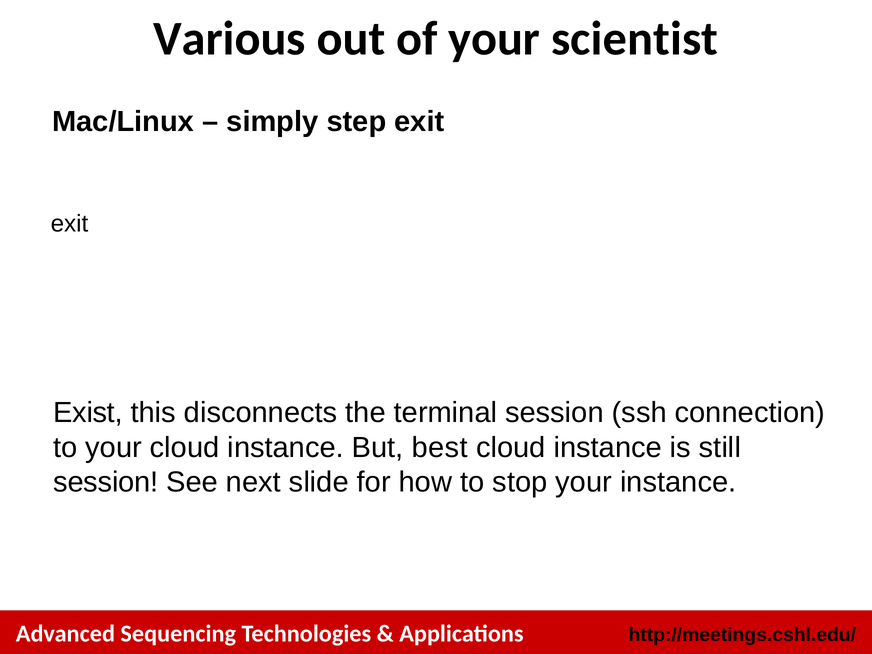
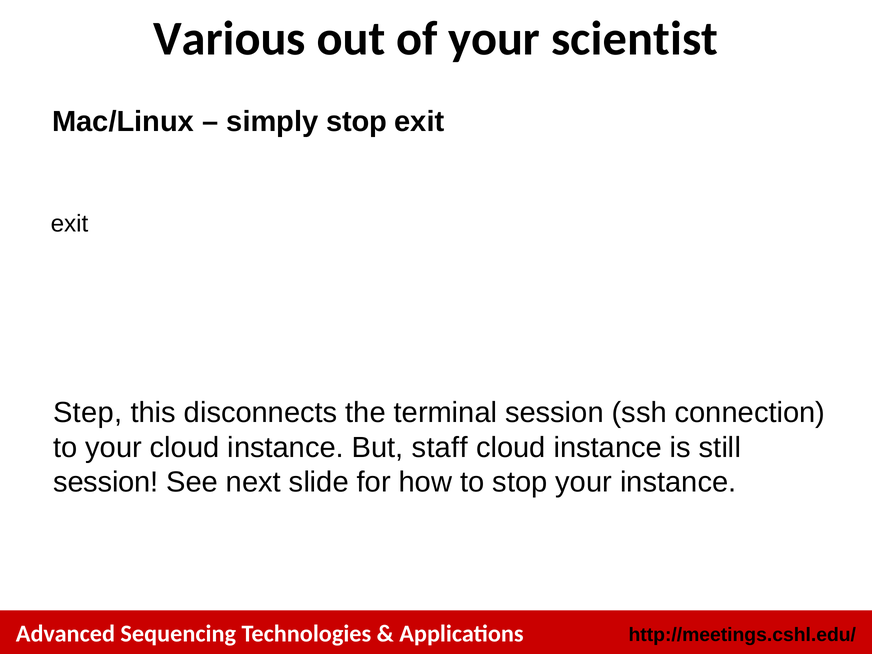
simply step: step -> stop (357, 122)
Exist: Exist -> Step (88, 413)
best: best -> staff (440, 447)
